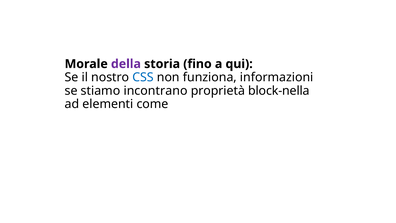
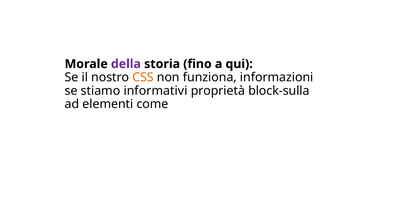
CSS colour: blue -> orange (143, 77)
incontrano: incontrano -> informativi (156, 91)
block-nella: block-nella -> block-sulla (279, 91)
